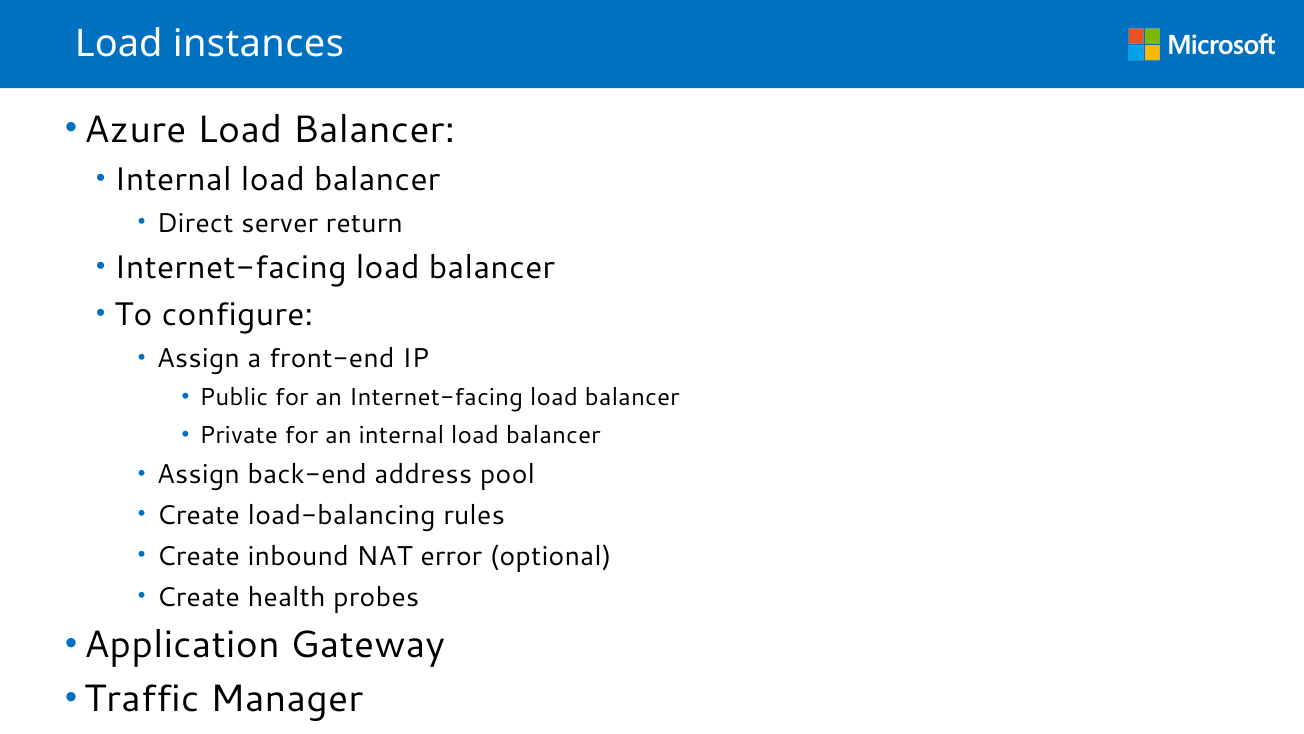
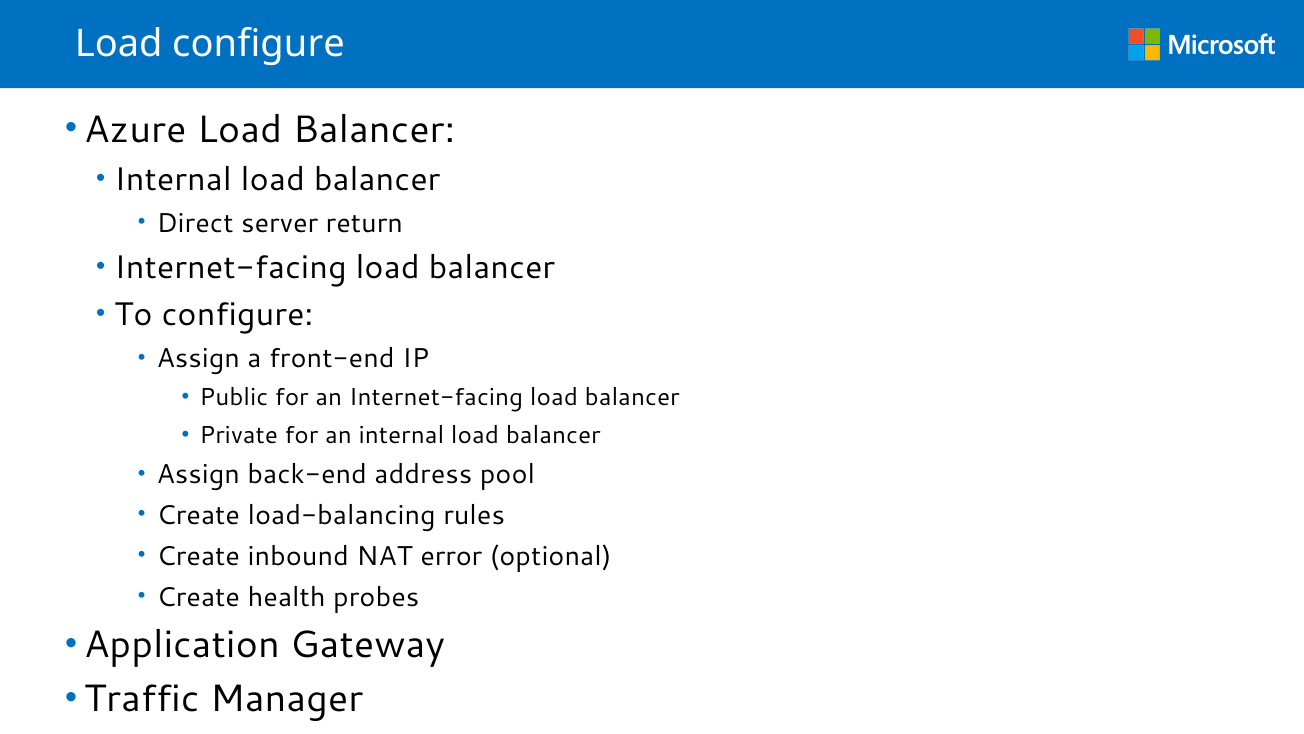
Load instances: instances -> configure (259, 44)
